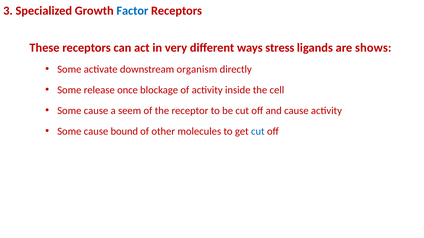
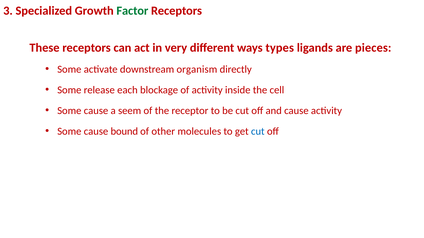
Factor colour: blue -> green (132, 11)
stress: stress -> types (280, 48)
shows: shows -> pieces (373, 48)
once: once -> each (127, 90)
